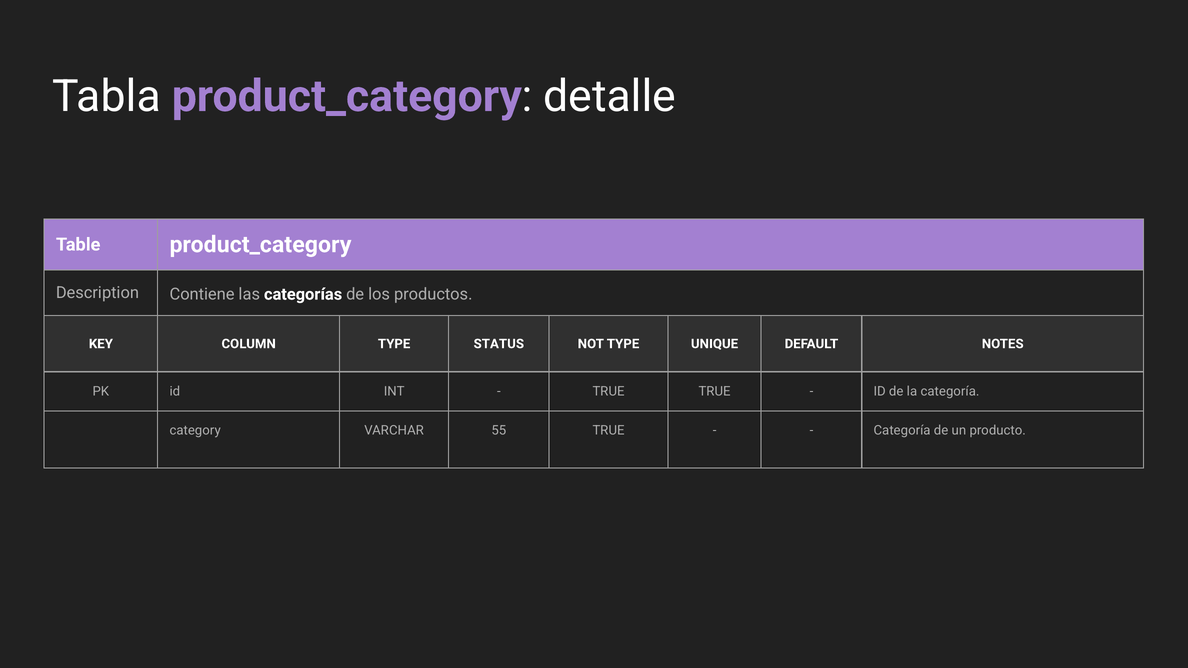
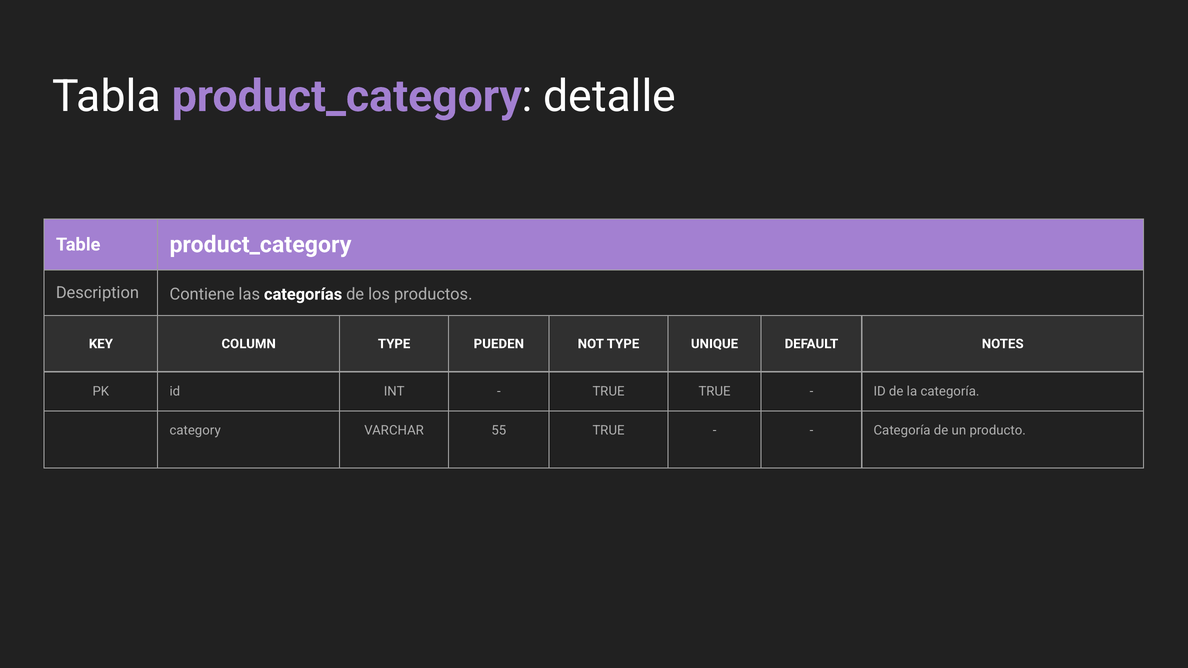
STATUS: STATUS -> PUEDEN (499, 344)
